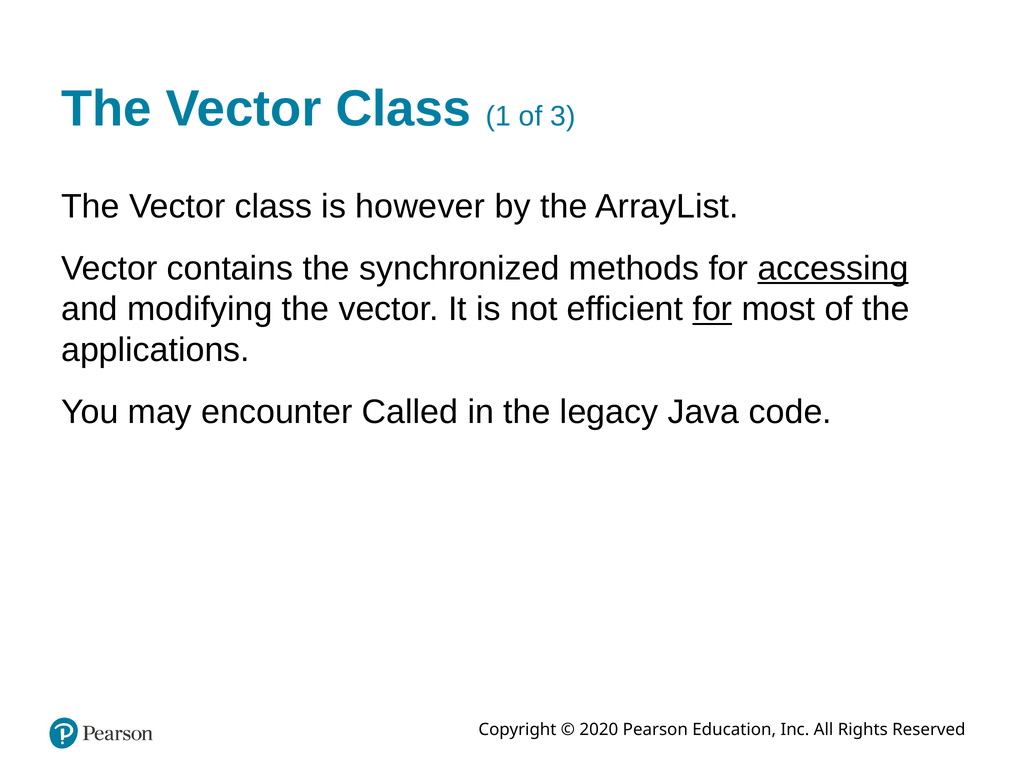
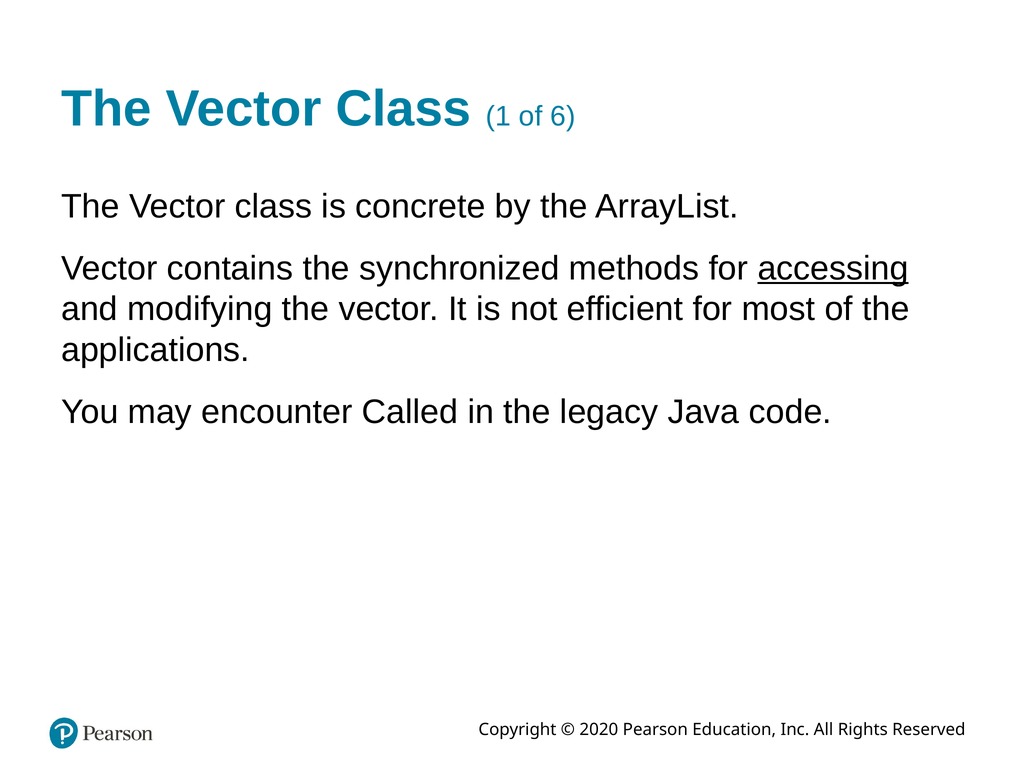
3: 3 -> 6 (563, 117)
however: however -> concrete (420, 206)
for underline: present -> none (712, 309)
